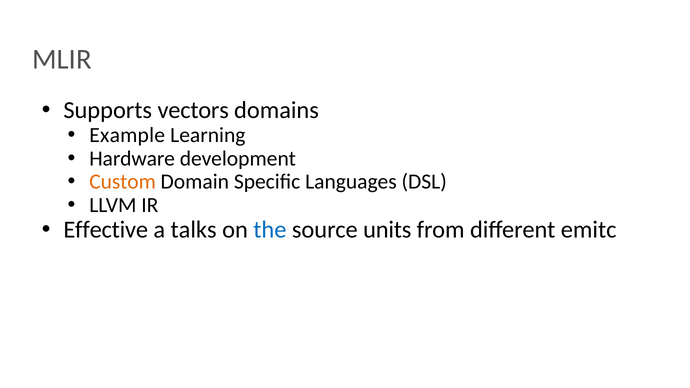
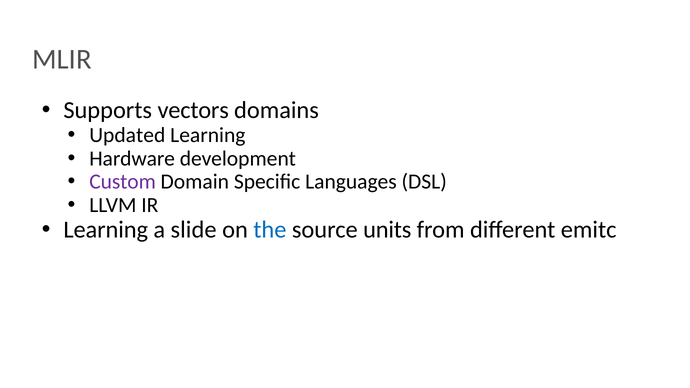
Example: Example -> Updated (127, 135)
Custom colour: orange -> purple (123, 182)
Effective: Effective -> Learning (106, 230)
talks: talks -> slide (194, 230)
